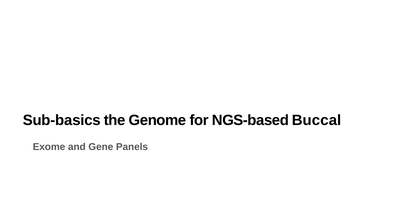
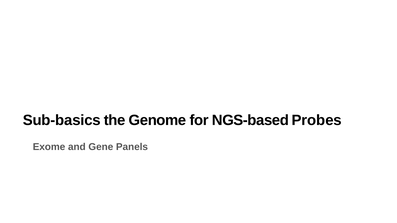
Buccal: Buccal -> Probes (317, 120)
